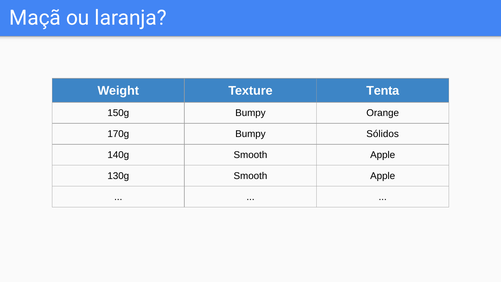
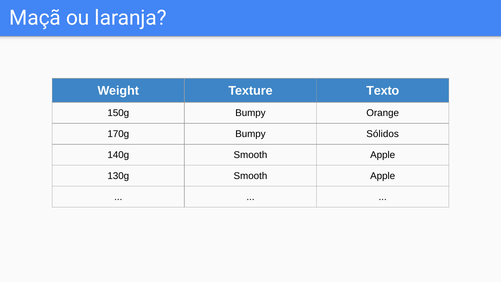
Tenta: Tenta -> Texto (383, 91)
